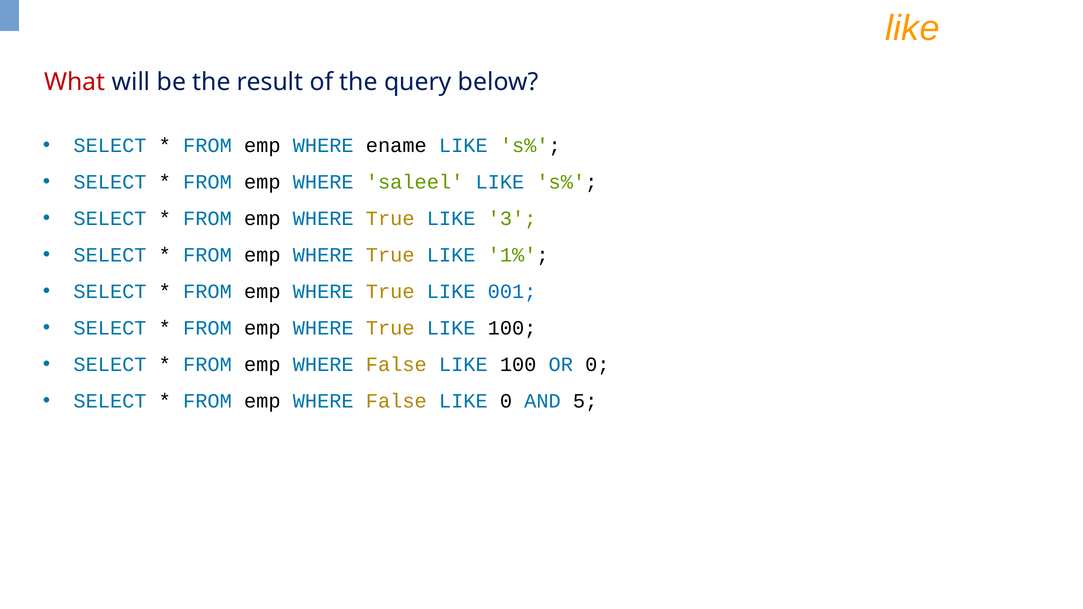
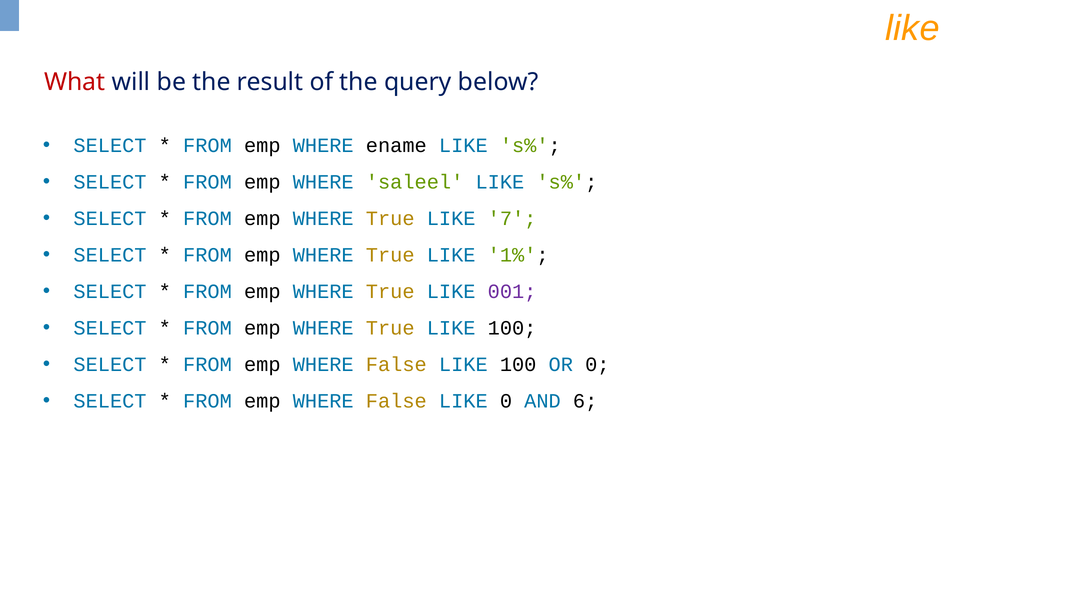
3: 3 -> 7 (512, 219)
001 colour: blue -> purple (512, 292)
5: 5 -> 6 (585, 401)
